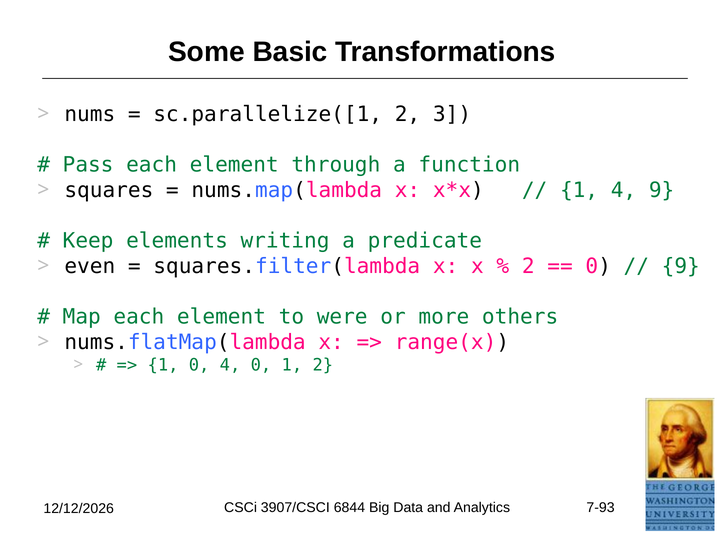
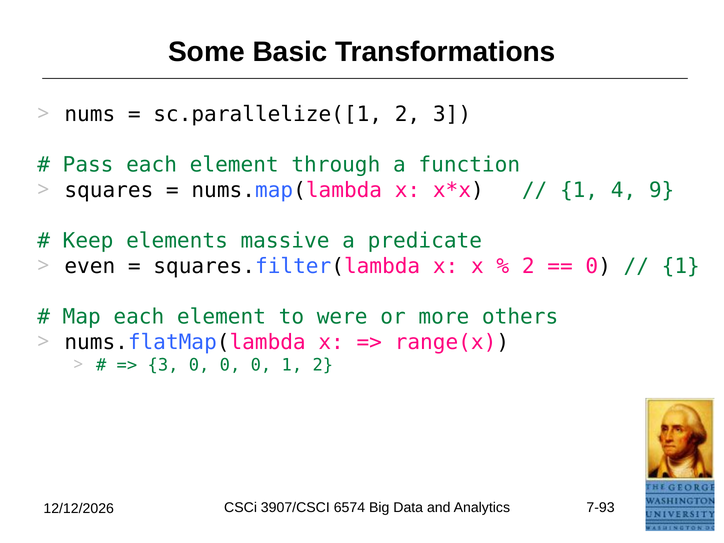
writing: writing -> massive (285, 241)
9: 9 -> 1 (681, 266)
1: 1 -> 3 (163, 365)
4: 4 -> 0 (230, 365)
6844: 6844 -> 6574 (349, 508)
